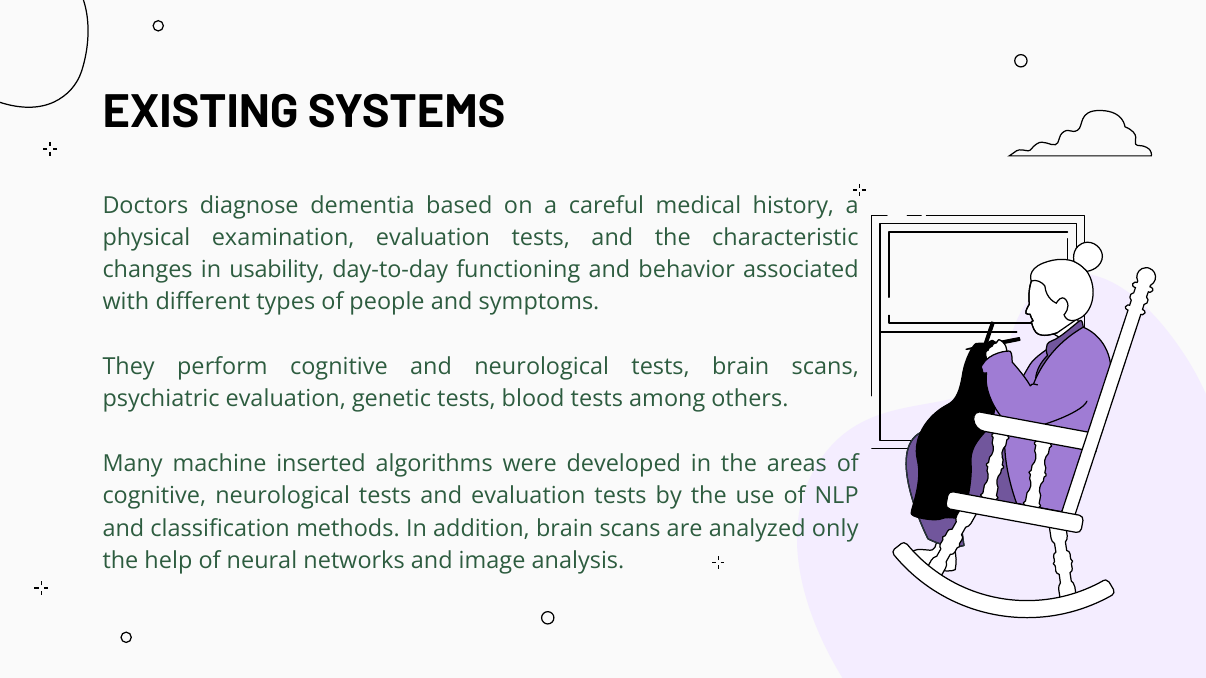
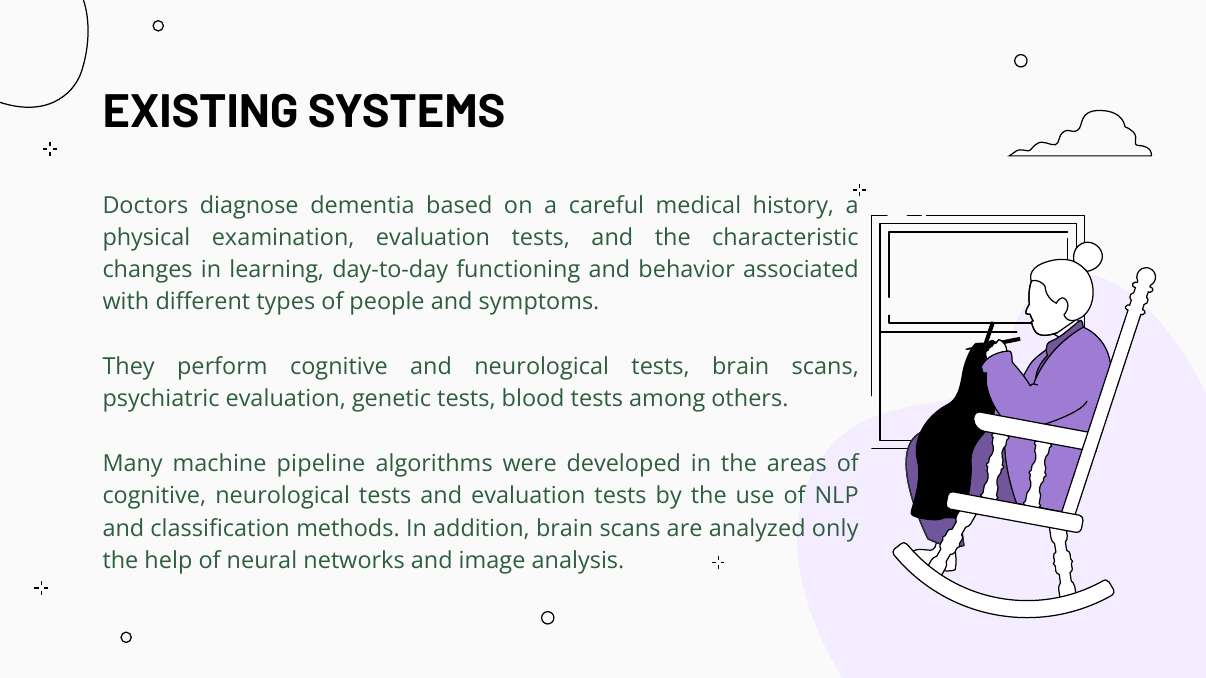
usability: usability -> learning (277, 270)
inserted: inserted -> pipeline (321, 464)
